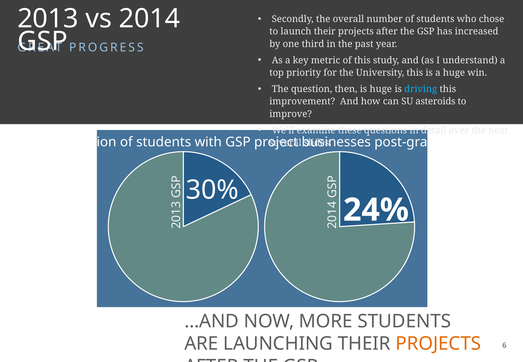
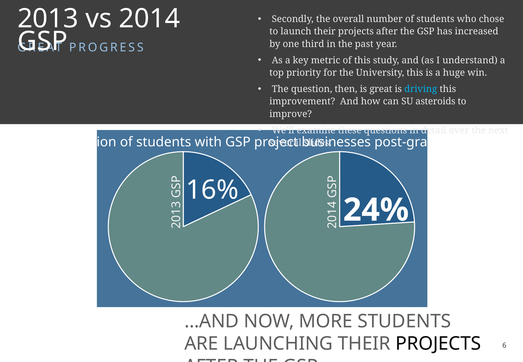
is huge: huge -> great (381, 89)
30%: 30% -> 16% (212, 190)
PROJECTS colour: orange -> black (438, 344)
